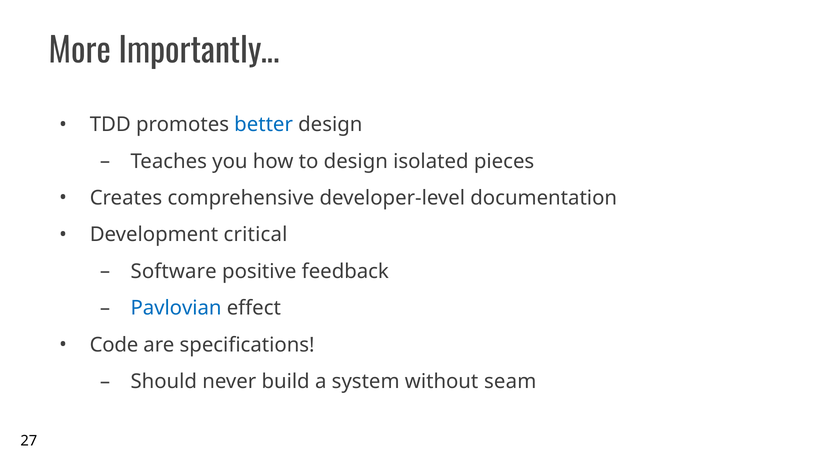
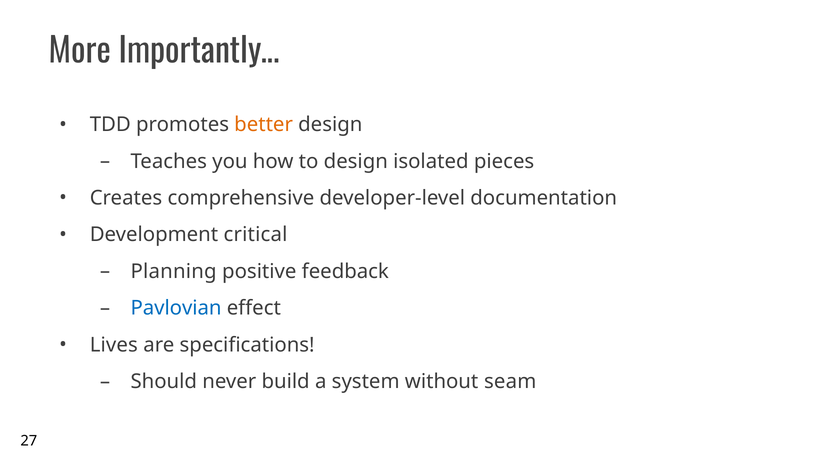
better colour: blue -> orange (264, 125)
Software: Software -> Planning (174, 271)
Code: Code -> Lives (114, 345)
